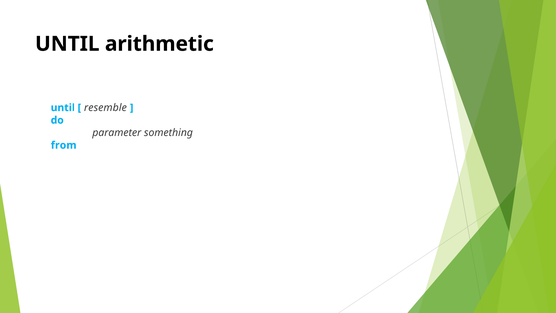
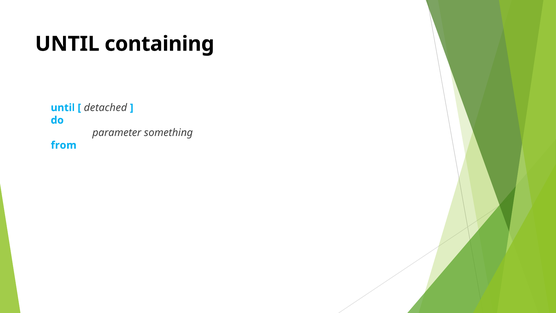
arithmetic: arithmetic -> containing (159, 44)
resemble: resemble -> detached (105, 108)
